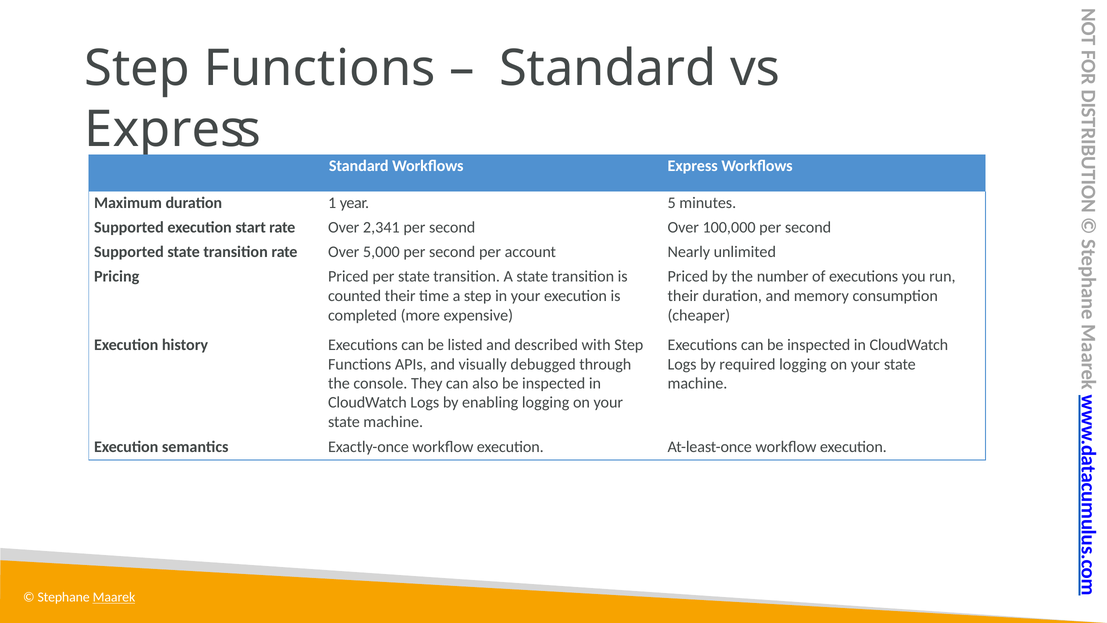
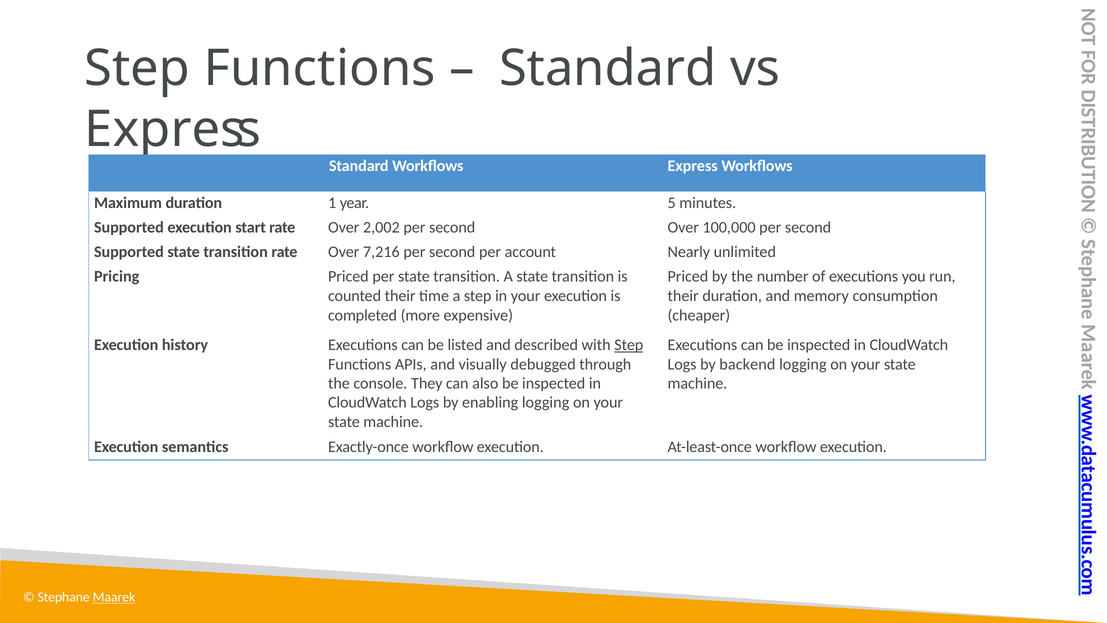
2,341: 2,341 -> 2,002 (381, 227)
5,000: 5,000 -> 7,216 (381, 252)
Step underline: none -> present (629, 345)
required: required -> backend (747, 364)
